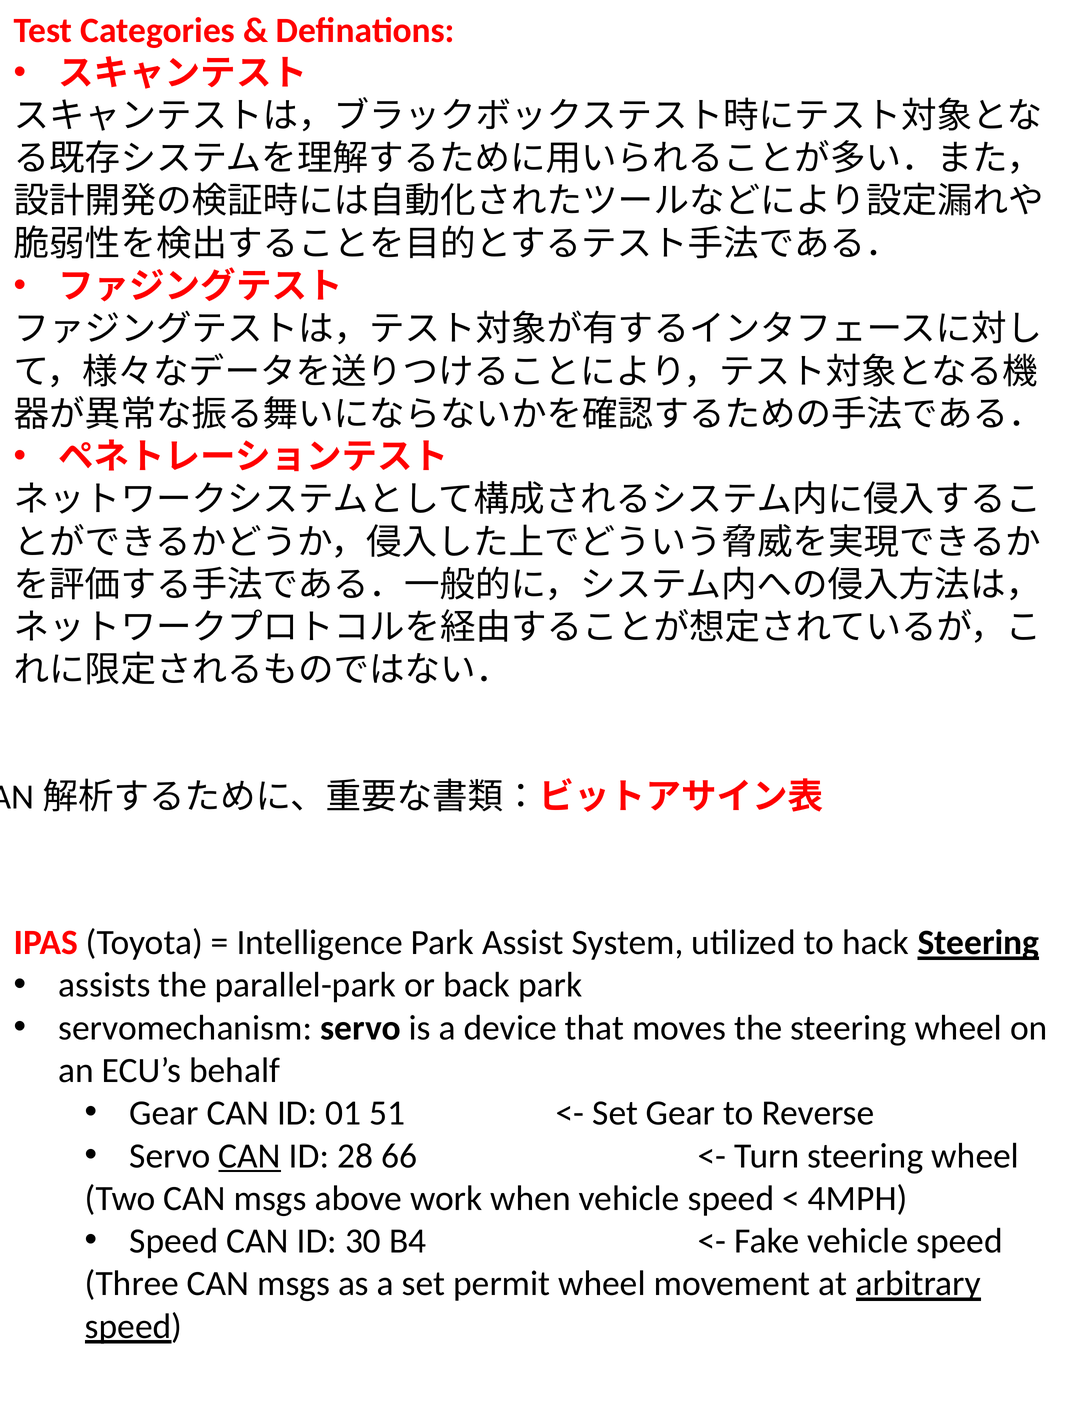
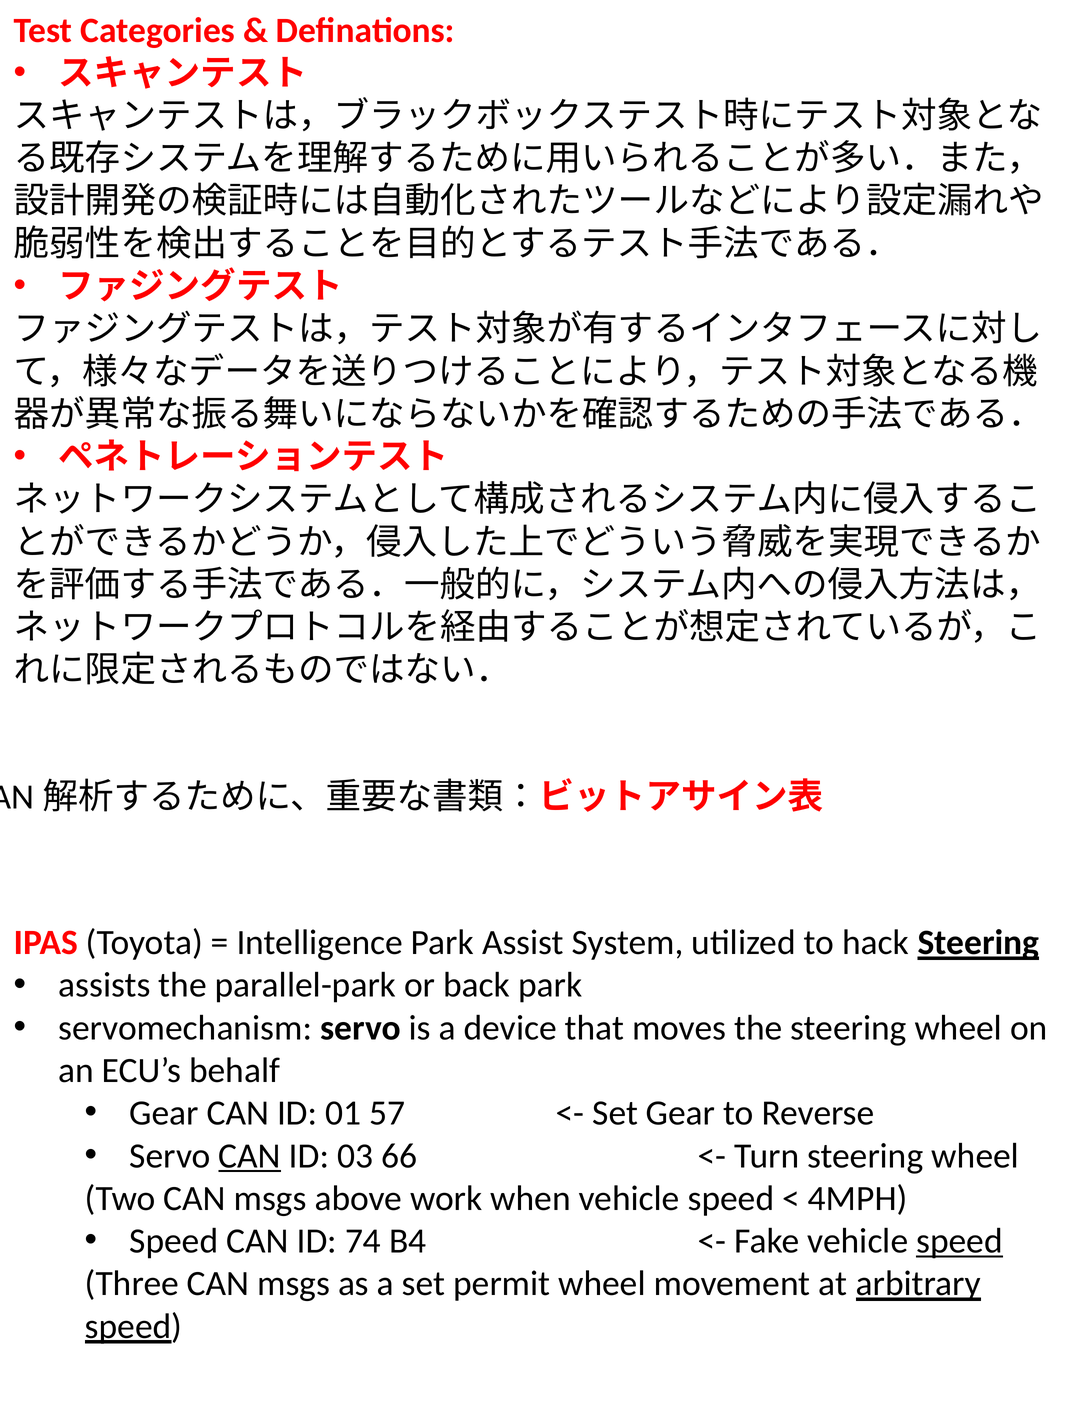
51: 51 -> 57 (387, 1113)
28: 28 -> 03 (355, 1156)
30: 30 -> 74 (363, 1241)
speed underline: none -> present (960, 1241)
